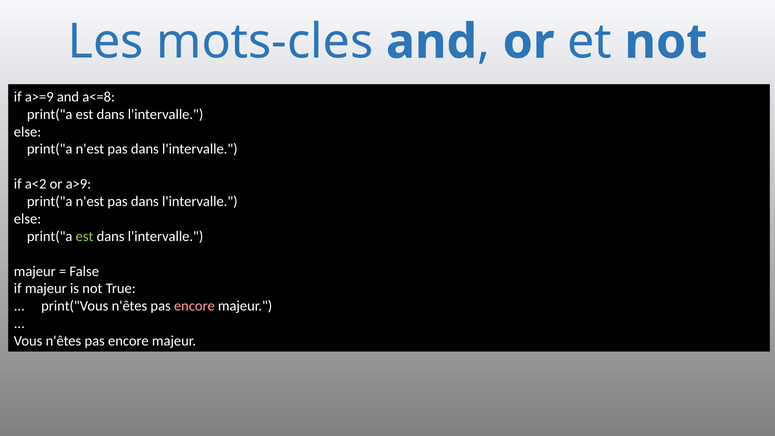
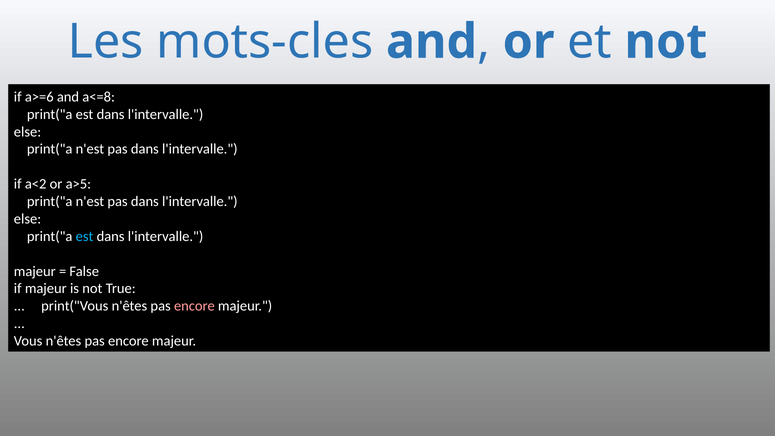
a>=9: a>=9 -> a>=6 (39, 97)
a>9: a>9 -> a>5 (78, 184)
est colour: light green -> light blue (85, 236)
